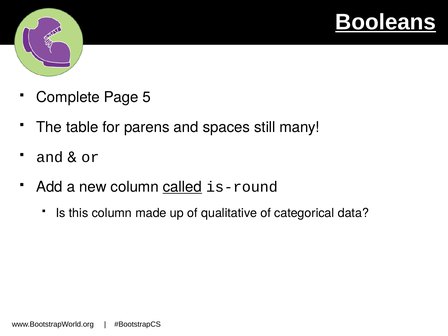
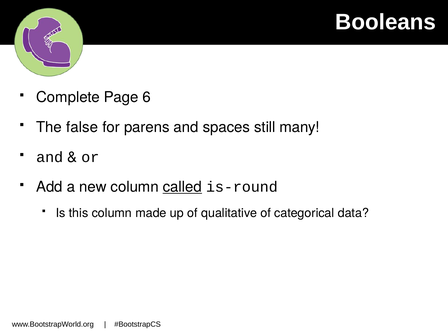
Booleans underline: present -> none (386, 22)
5: 5 -> 6 (147, 97)
table: table -> false (82, 127)
